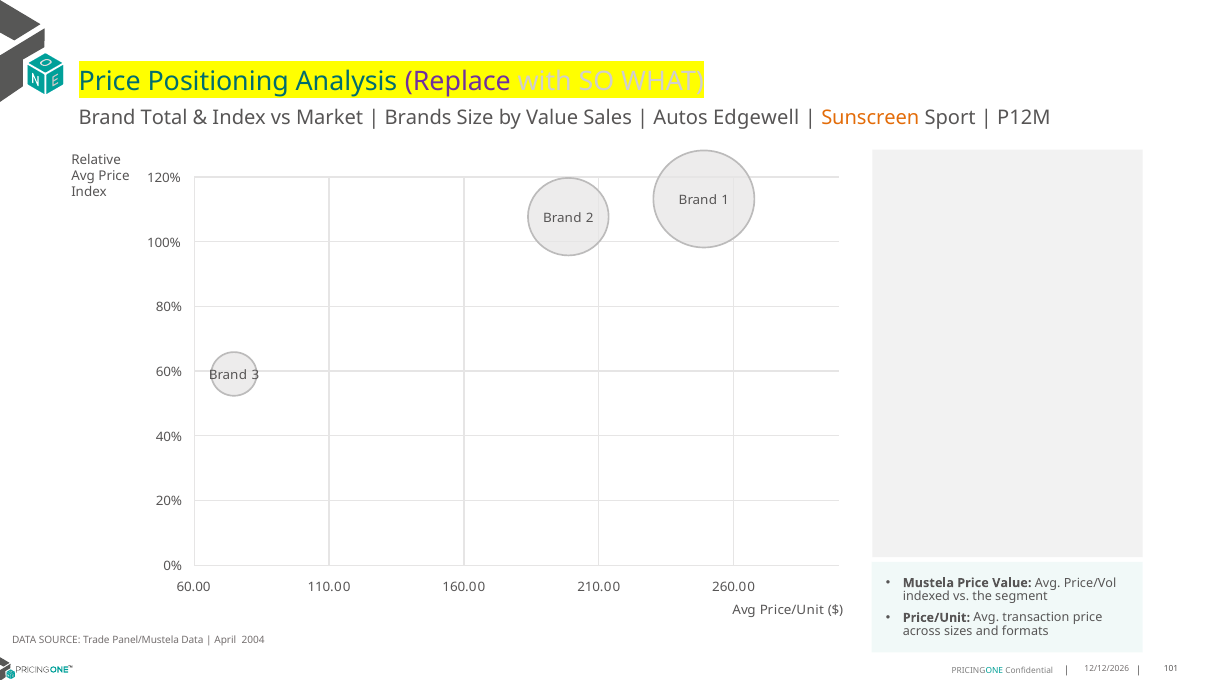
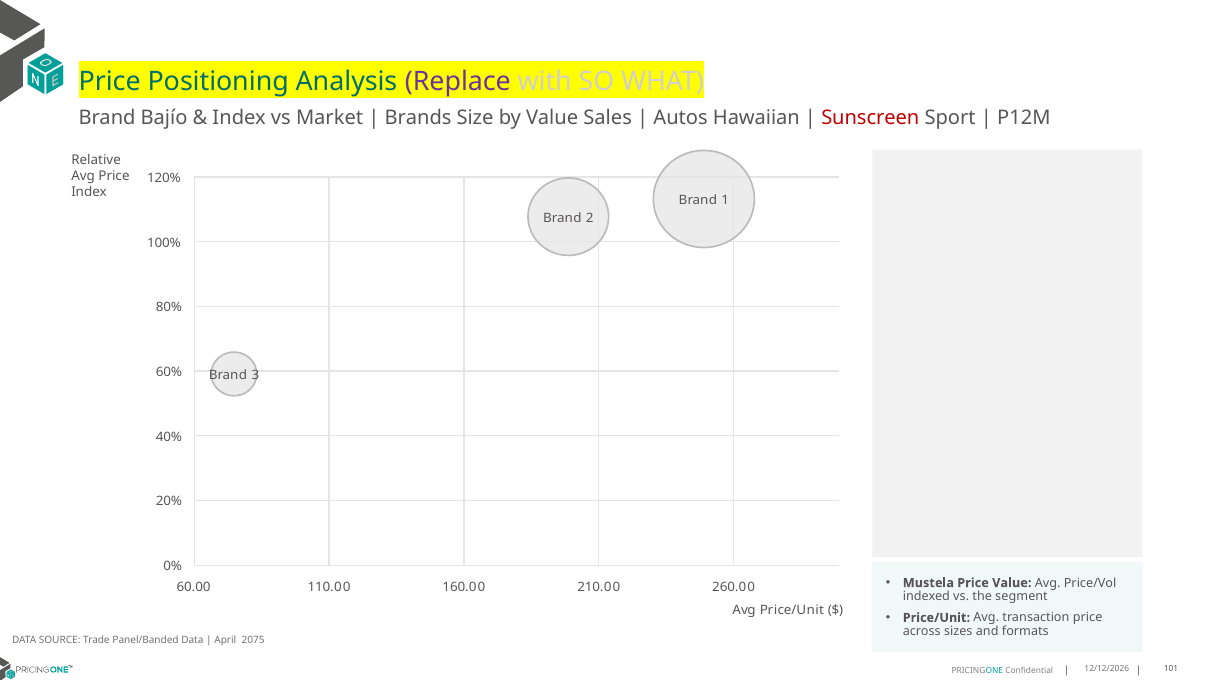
Total: Total -> Bajío (164, 118)
Edgewell: Edgewell -> Hawaiian (756, 118)
Sunscreen colour: orange -> red (870, 118)
Panel/Mustela: Panel/Mustela -> Panel/Banded (146, 640)
2004: 2004 -> 2075 (253, 640)
